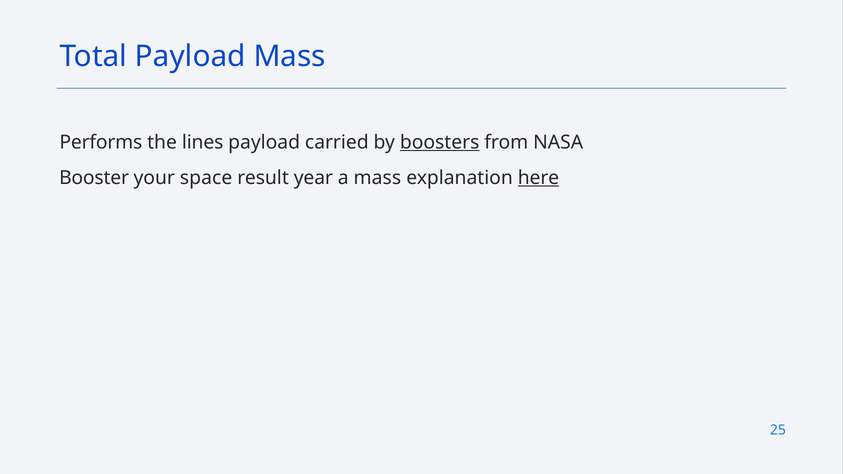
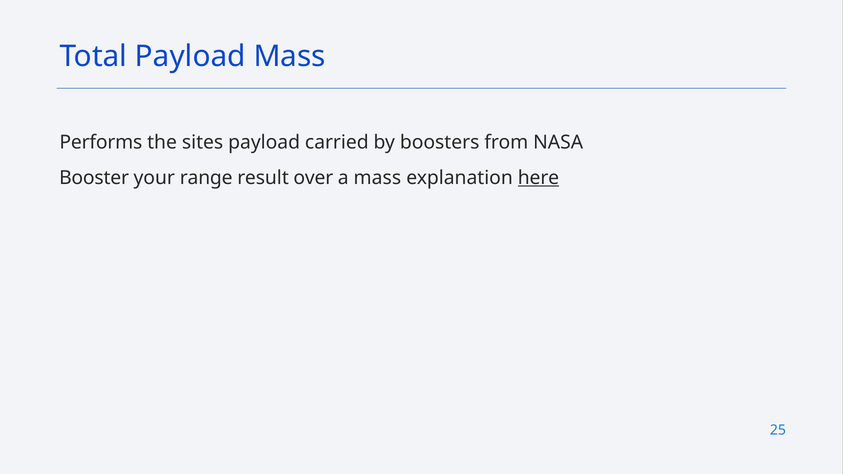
lines: lines -> sites (203, 142)
boosters underline: present -> none (440, 142)
space: space -> range (206, 178)
year: year -> over (313, 178)
